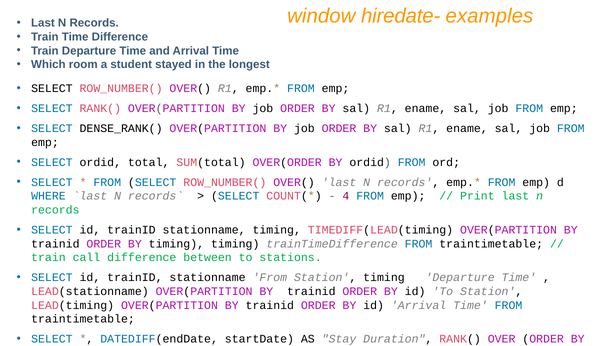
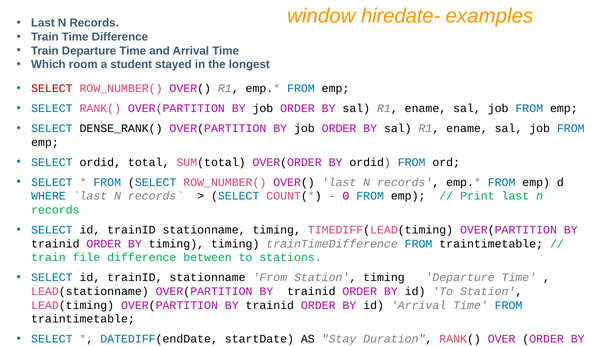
SELECT colour: black -> red (52, 88)
4: 4 -> 0 (346, 196)
call: call -> file (86, 258)
